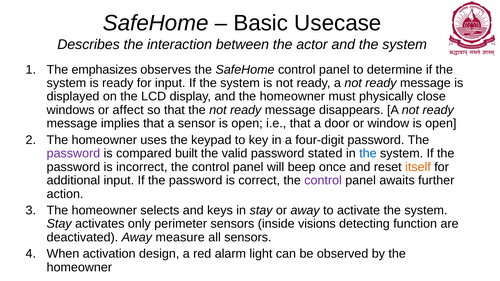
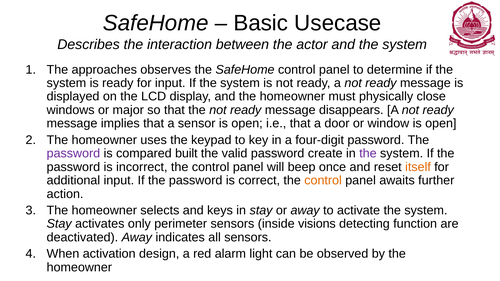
emphasizes: emphasizes -> approaches (104, 70)
affect: affect -> major (128, 110)
stated: stated -> create (325, 154)
the colour: blue -> purple (368, 154)
control colour: purple -> orange (323, 181)
measure: measure -> indicates (180, 238)
